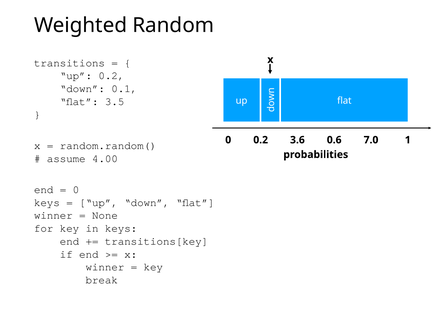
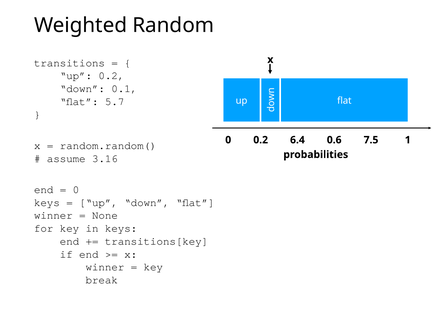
3.5: 3.5 -> 5.7 (115, 102)
3.6: 3.6 -> 6.4 (297, 140)
7.0: 7.0 -> 7.5 (371, 140)
4.00: 4.00 -> 3.16 (105, 158)
